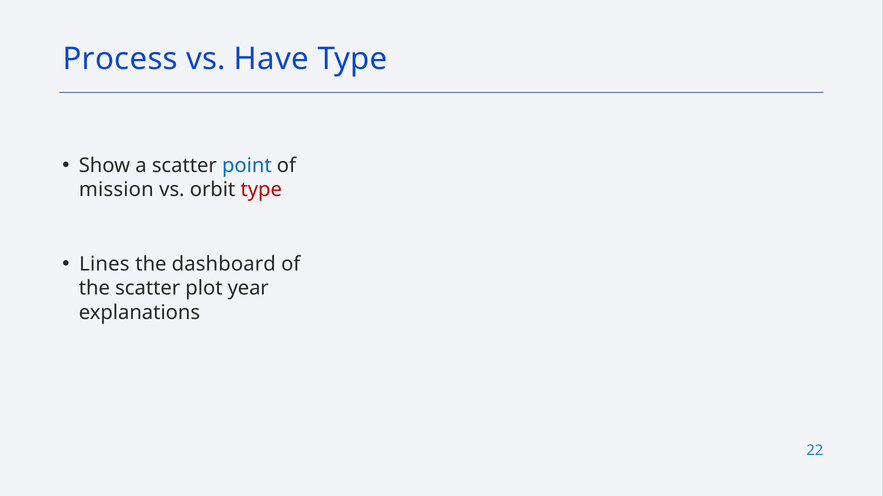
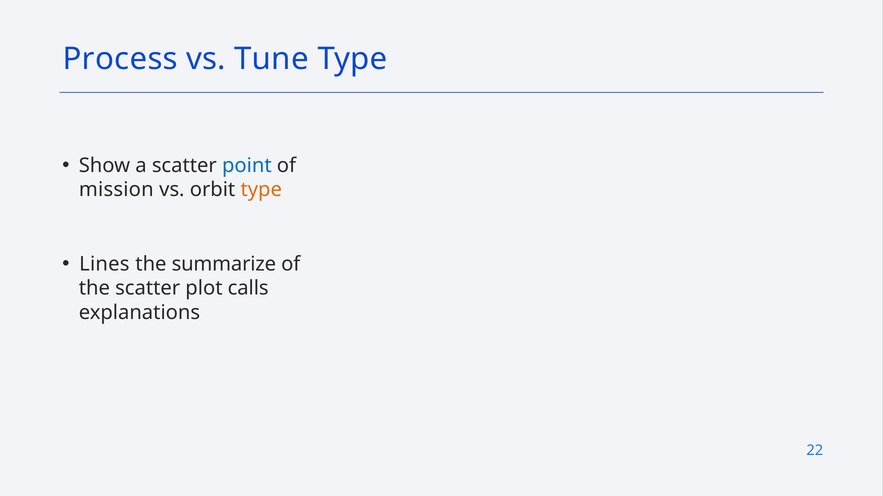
Have: Have -> Tune (271, 59)
type colour: red -> orange (261, 190)
dashboard: dashboard -> summarize (224, 264)
year: year -> calls (248, 289)
